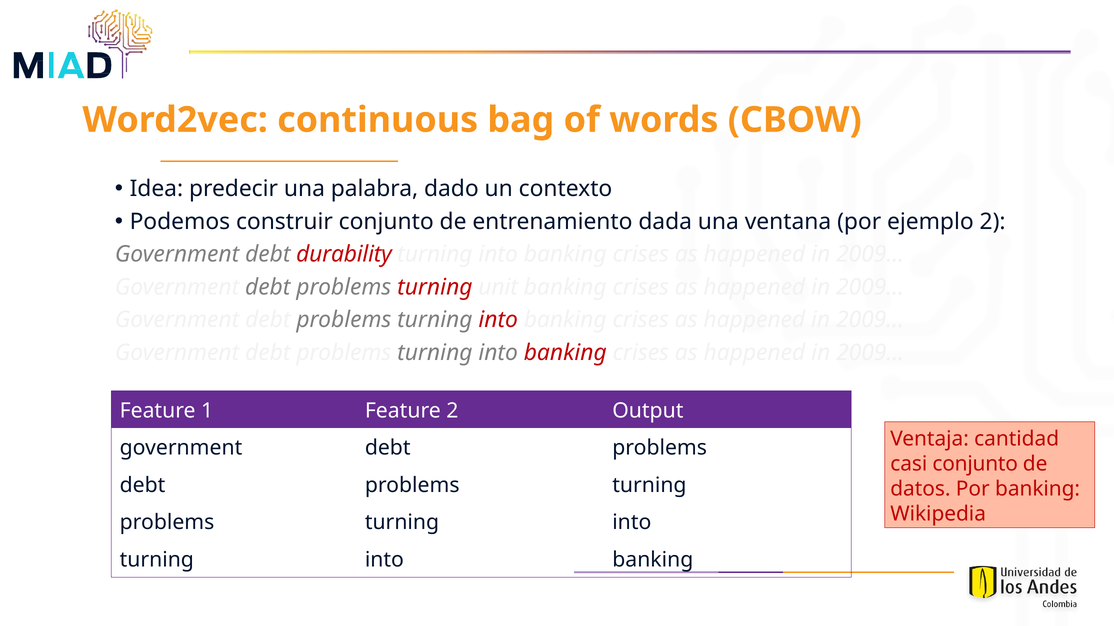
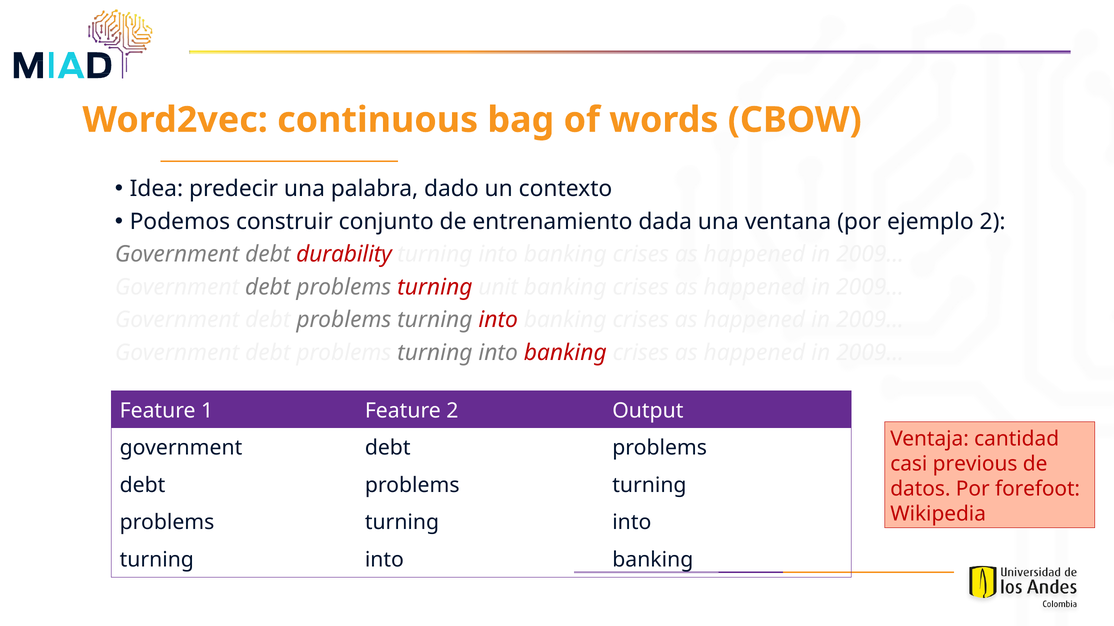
casi conjunto: conjunto -> previous (975, 464)
Por banking: banking -> forefoot (1038, 489)
